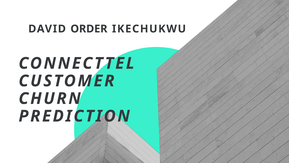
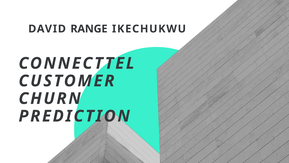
ORDER: ORDER -> RANGE (89, 29)
